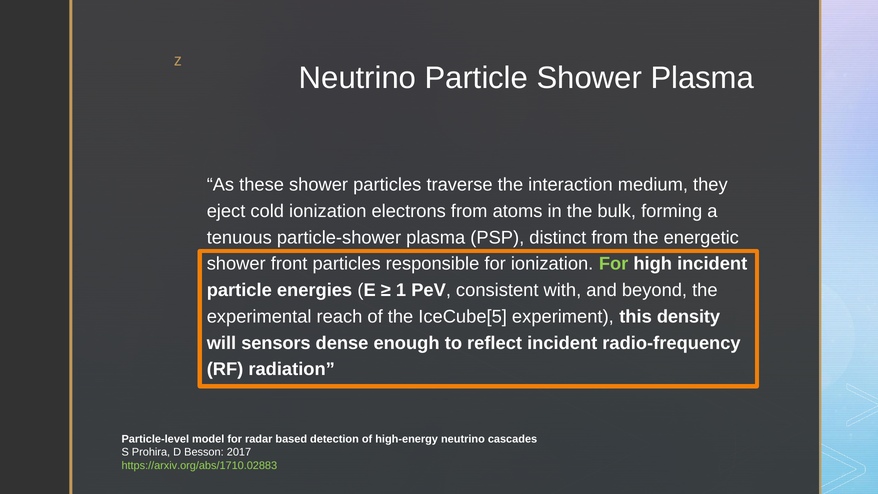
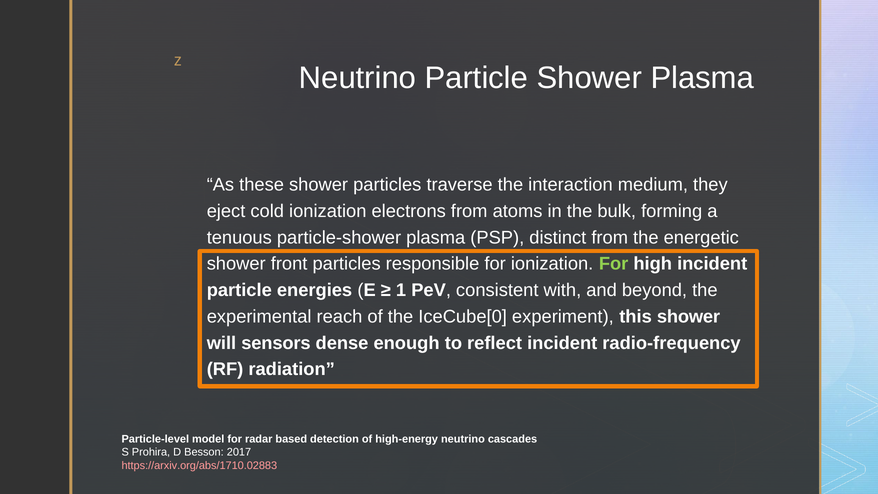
IceCube[5: IceCube[5 -> IceCube[0 (463, 317)
this density: density -> shower (688, 317)
https://arxiv.org/abs/1710.02883 colour: light green -> pink (199, 465)
